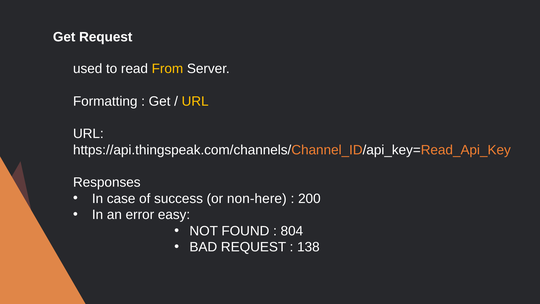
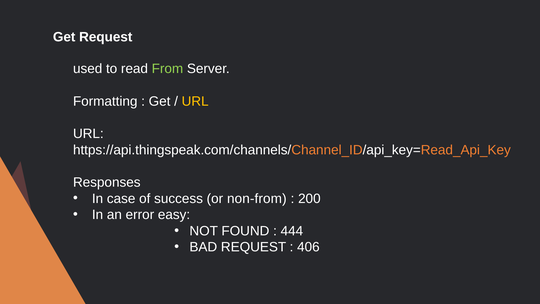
From colour: yellow -> light green (167, 69)
non-here: non-here -> non-from (257, 198)
804: 804 -> 444 (292, 231)
138: 138 -> 406 (308, 247)
